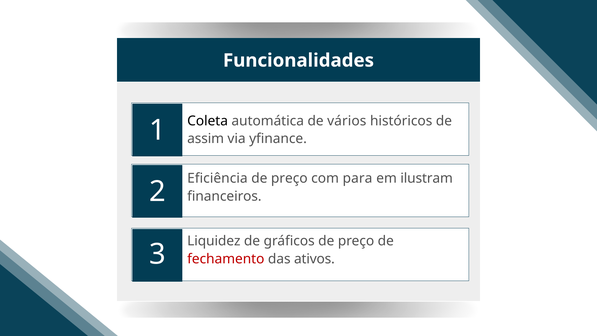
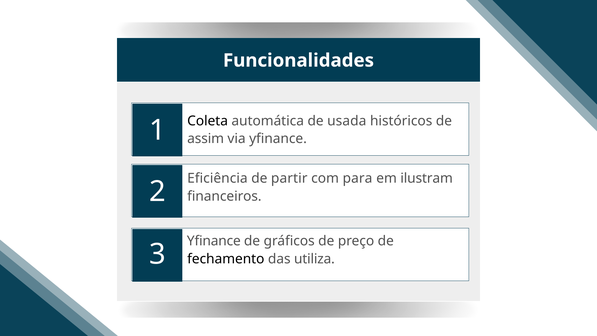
vários: vários -> usada (347, 121)
preço: preço -> partir (289, 178)
Liquidez: Liquidez -> Yfinance (214, 241)
fechamento colour: red -> black (226, 259)
ativos: ativos -> utiliza (314, 259)
